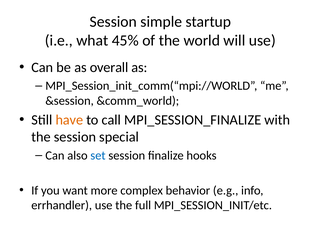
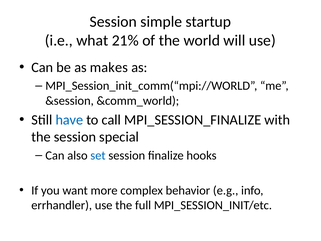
45%: 45% -> 21% (125, 40)
overall: overall -> makes (109, 67)
have colour: orange -> blue (69, 120)
